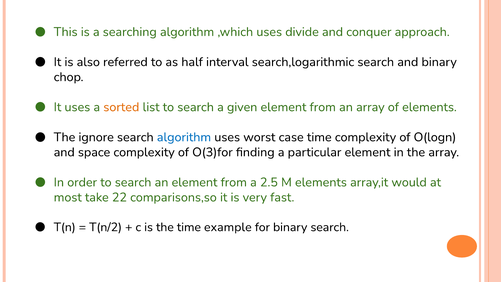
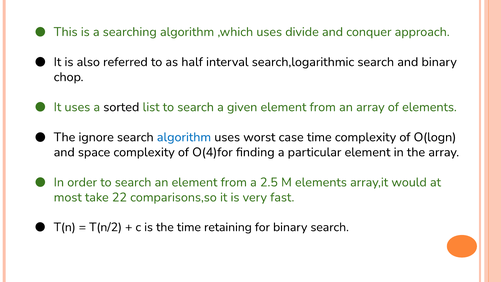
sorted colour: orange -> black (121, 107)
O(3)for: O(3)for -> O(4)for (212, 152)
example: example -> retaining (228, 227)
